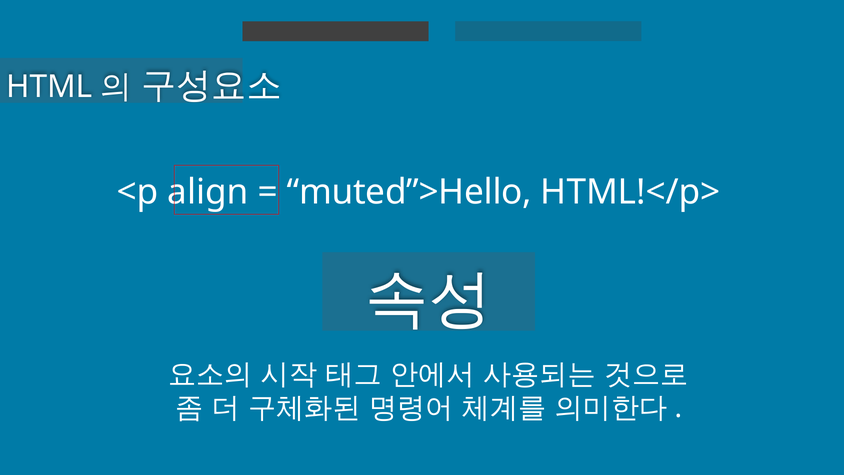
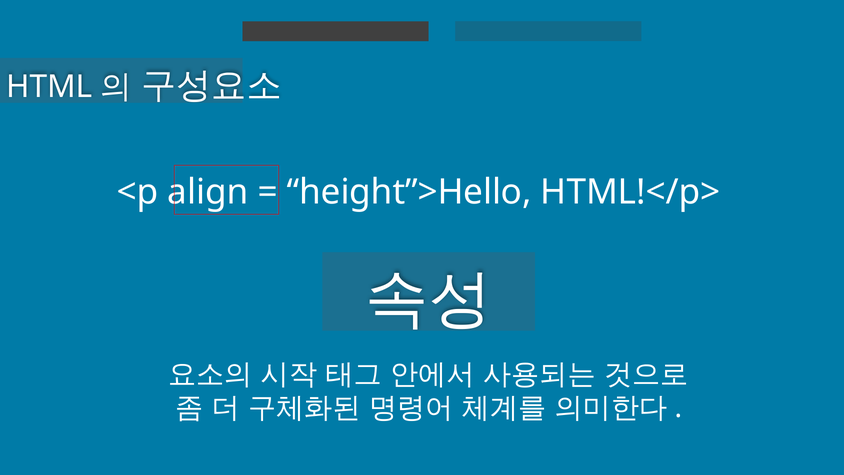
muted”>Hello: muted”>Hello -> height”>Hello (409, 192)
